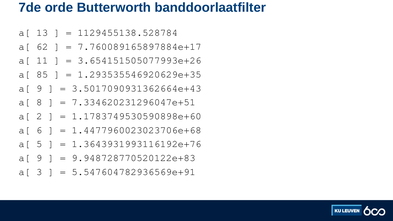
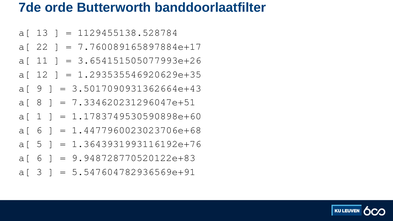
62: 62 -> 22 (42, 47)
85: 85 -> 12 (42, 74)
2: 2 -> 1 (39, 116)
9: 9 -> 6 (39, 158)
